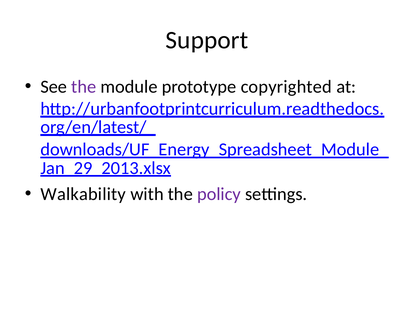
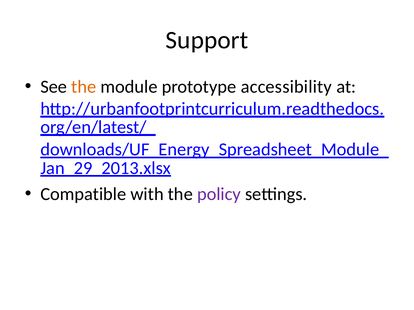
the colour: purple -> orange (84, 87)
copyrighted: copyrighted -> accessibility (286, 87)
Walkability: Walkability -> Compatible (83, 194)
